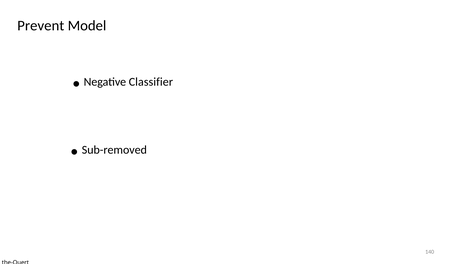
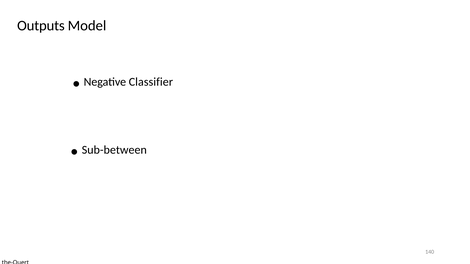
Prevent: Prevent -> Outputs (41, 26)
Sub-removed: Sub-removed -> Sub-between (114, 150)
